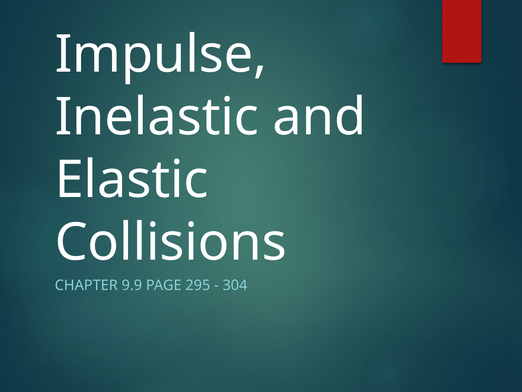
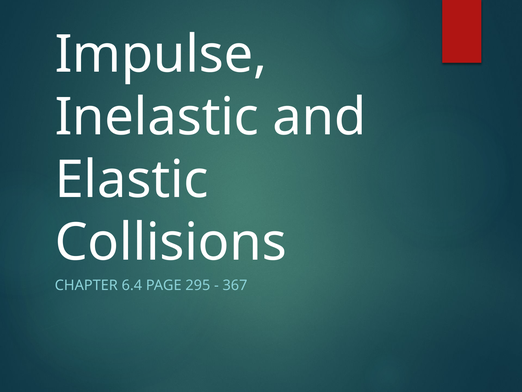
9.9: 9.9 -> 6.4 (132, 285)
304: 304 -> 367 (235, 285)
